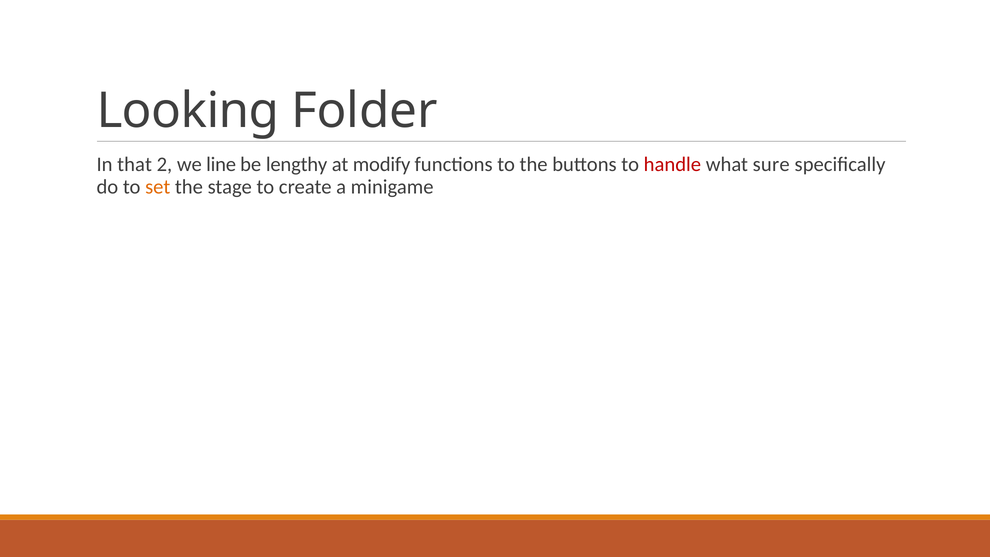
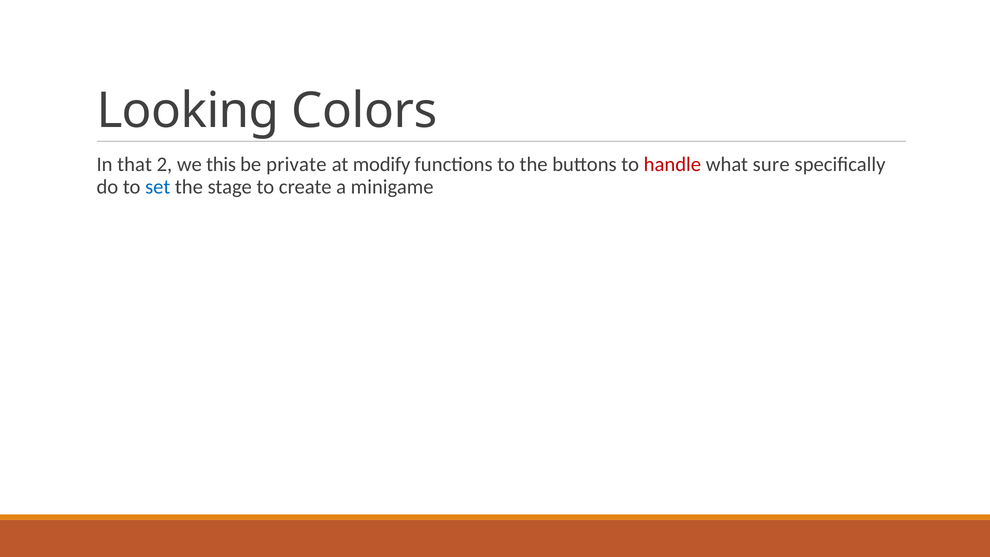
Folder: Folder -> Colors (364, 111)
line: line -> this (221, 165)
lengthy: lengthy -> private (296, 165)
set colour: orange -> blue (158, 187)
